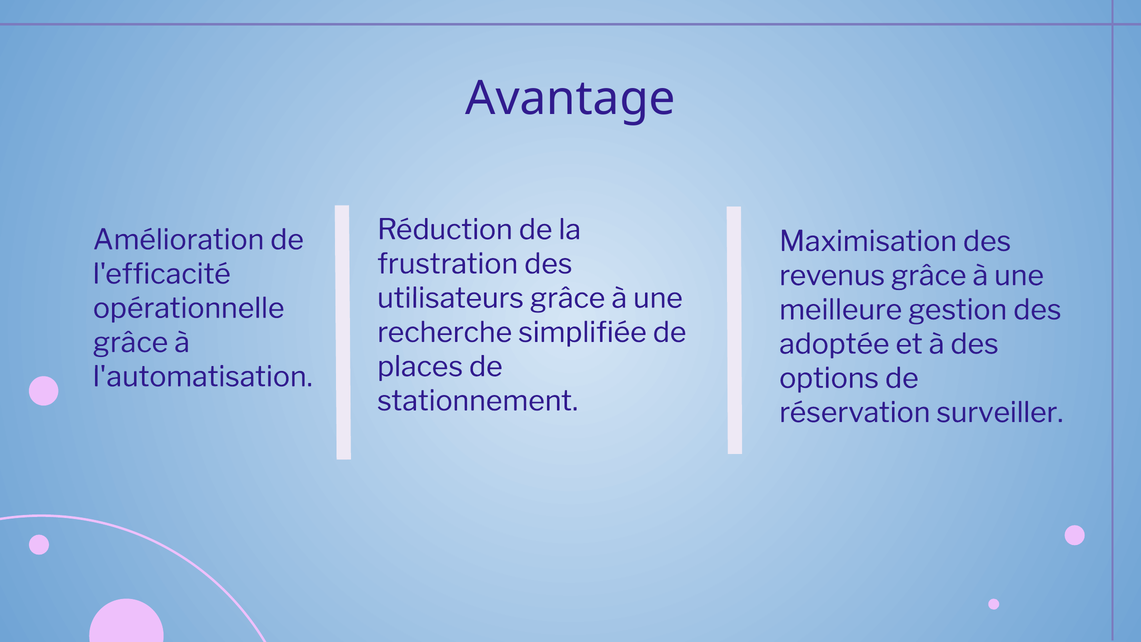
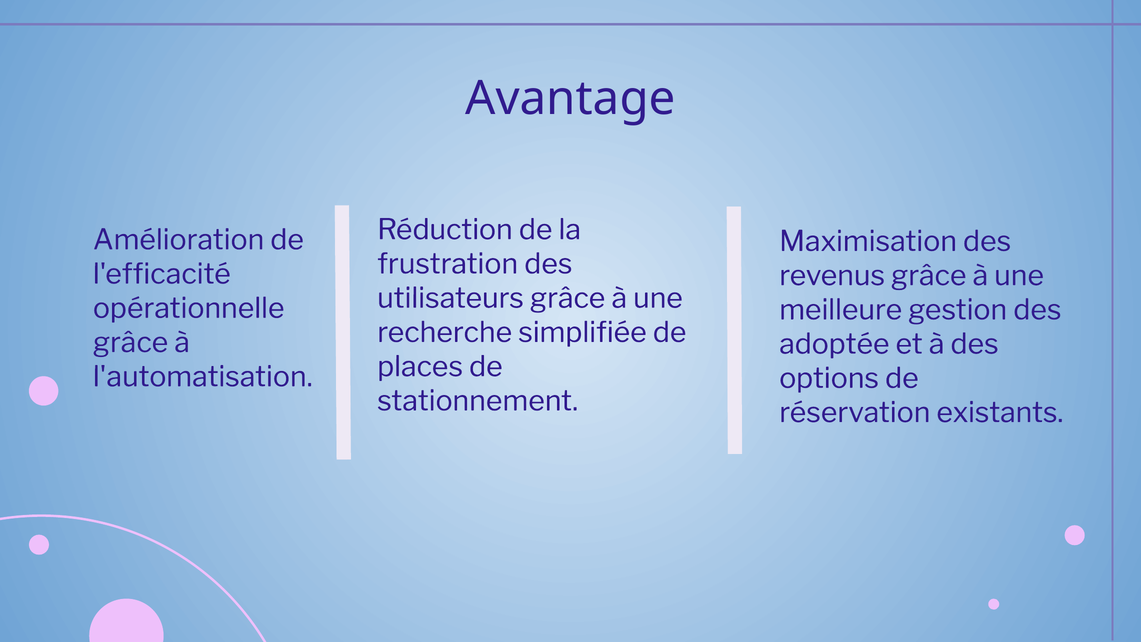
surveiller: surveiller -> existants (1000, 413)
